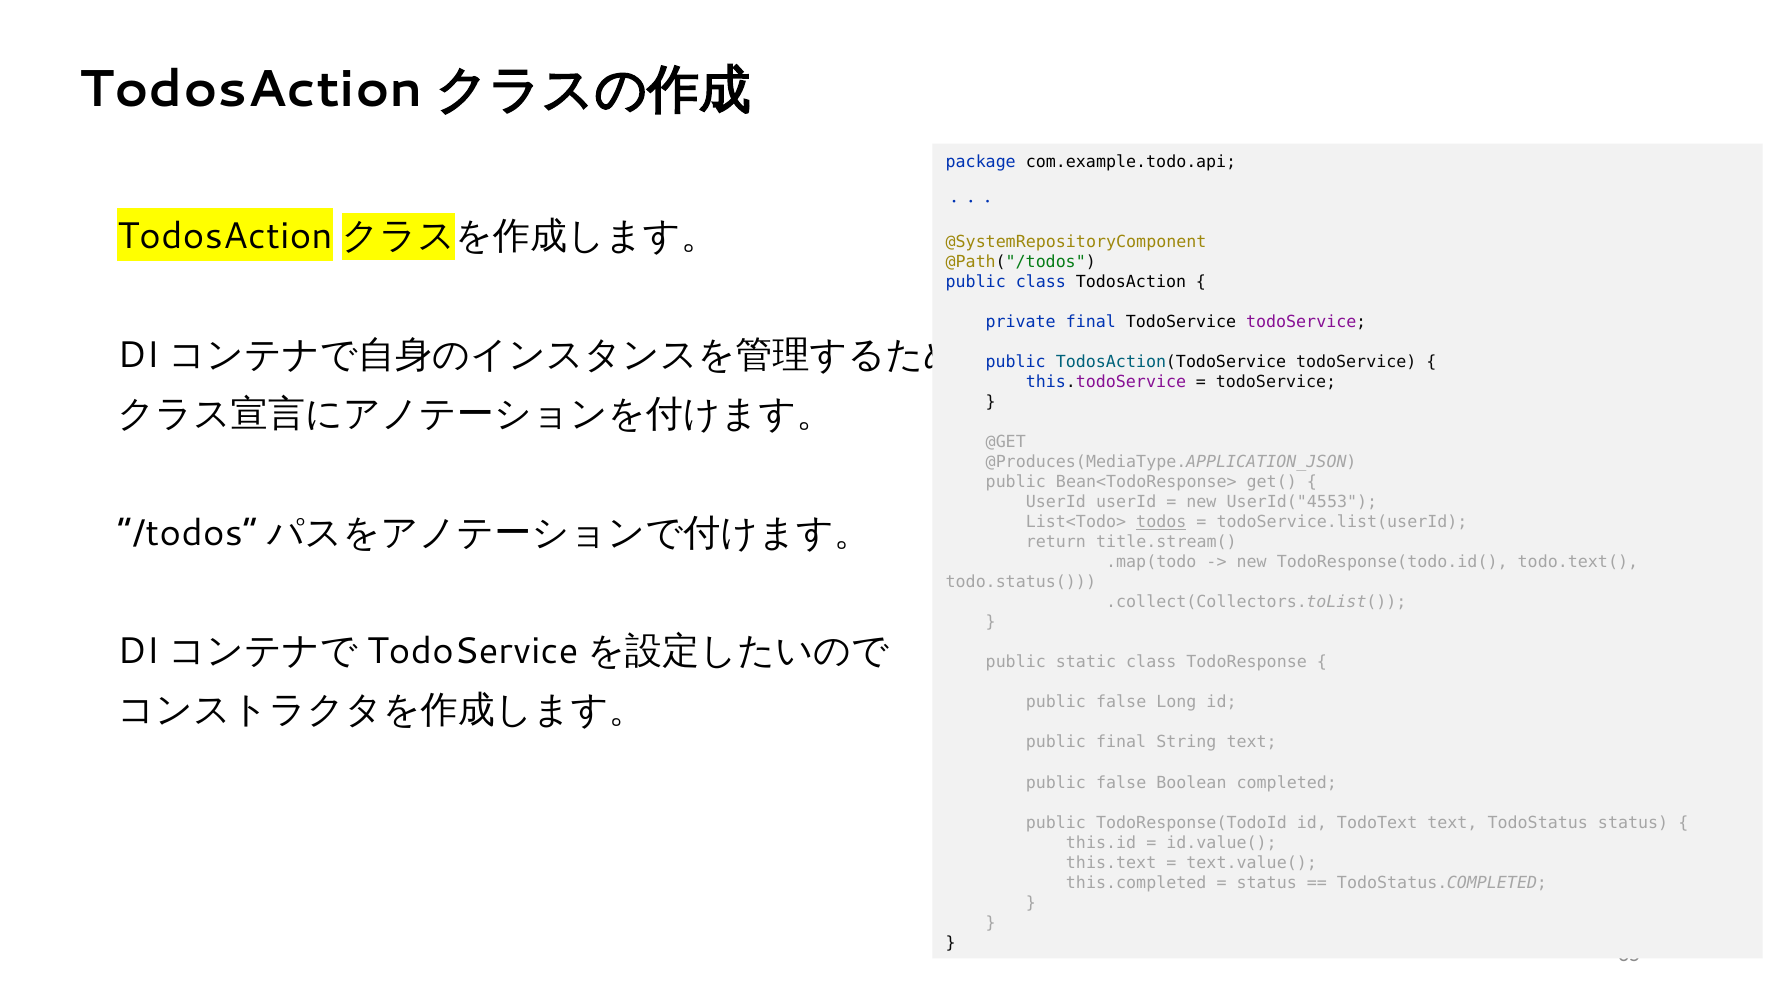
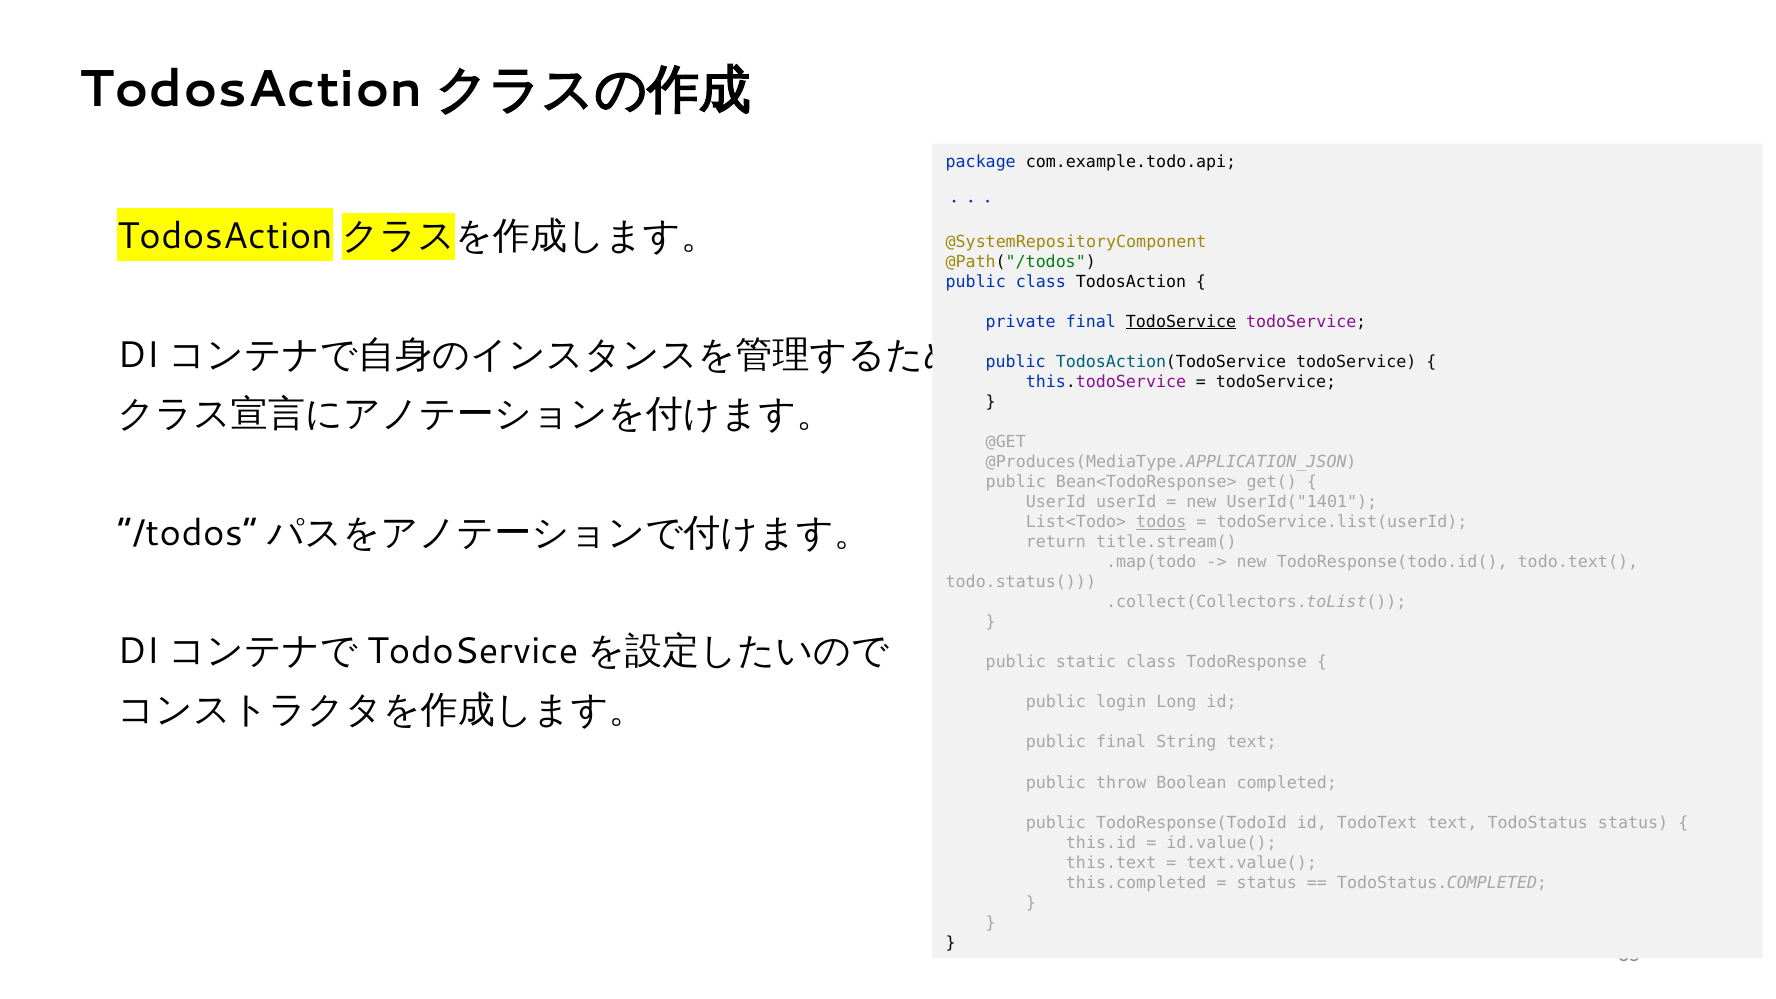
TodoService underline: none -> present (1181, 322)
UserId("4553: UserId("4553 -> UserId("1401 (1302, 502)
false: false -> login (1121, 702)
false: false -> throw (1121, 783)
